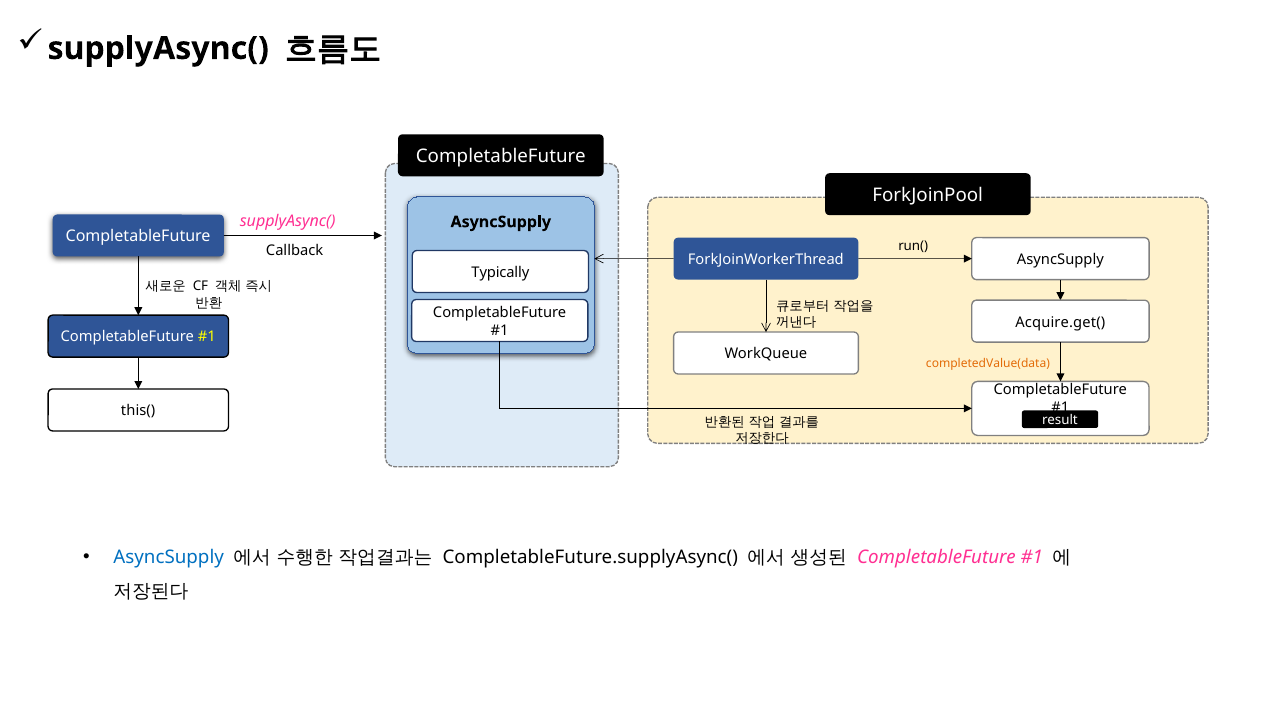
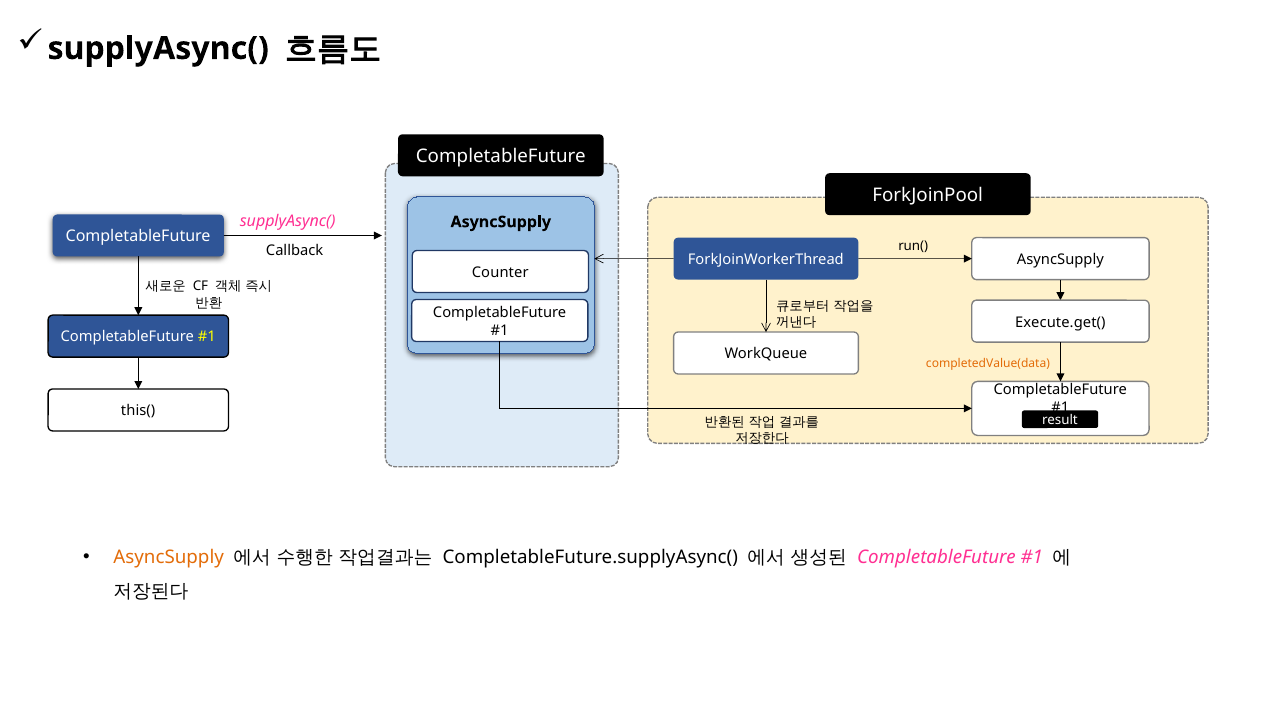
Typically: Typically -> Counter (500, 272)
Acquire.get(: Acquire.get( -> Execute.get( (1060, 322)
AsyncSupply colour: blue -> orange (169, 557)
